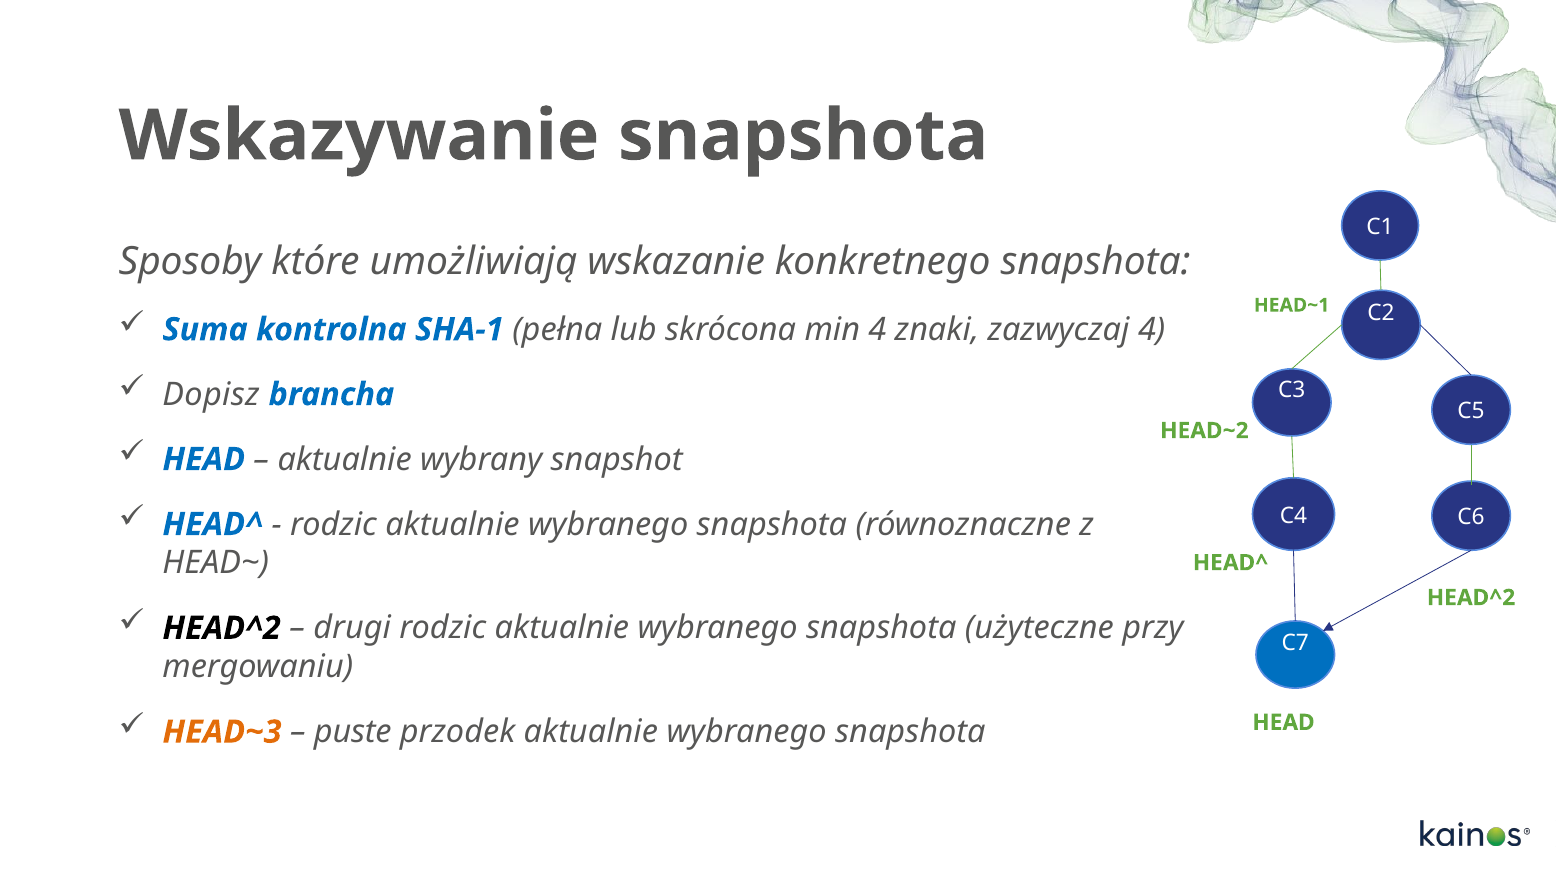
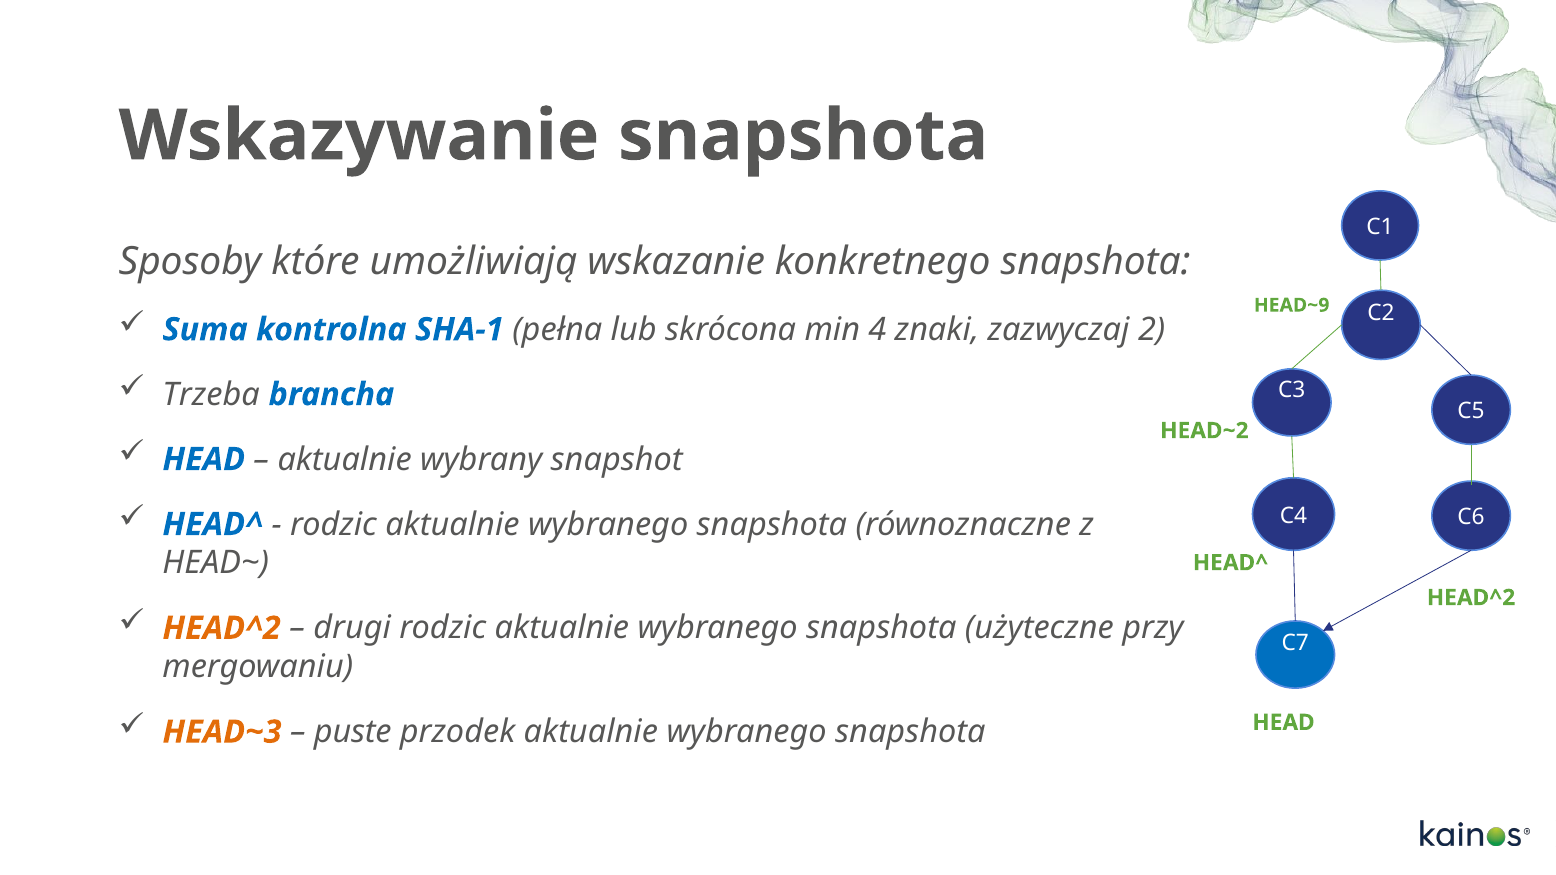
HEAD~1: HEAD~1 -> HEAD~9 (1292, 305)
zazwyczaj 4: 4 -> 2 (1152, 330)
Dopisz: Dopisz -> Trzeba (211, 395)
HEAD^2 colour: black -> orange (222, 628)
